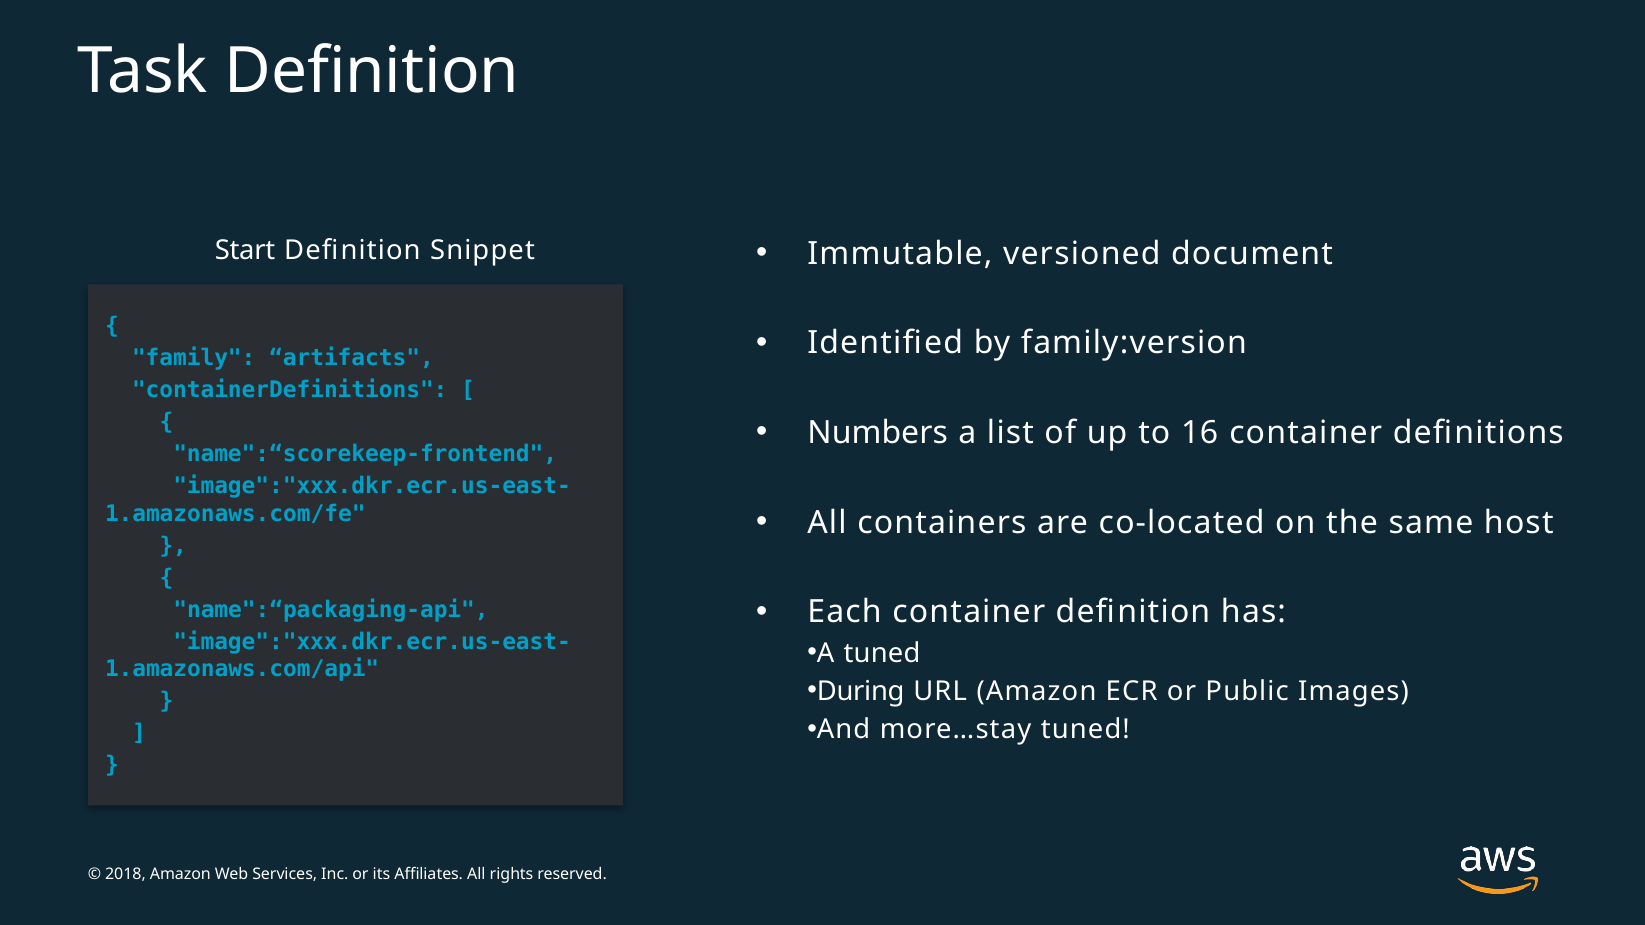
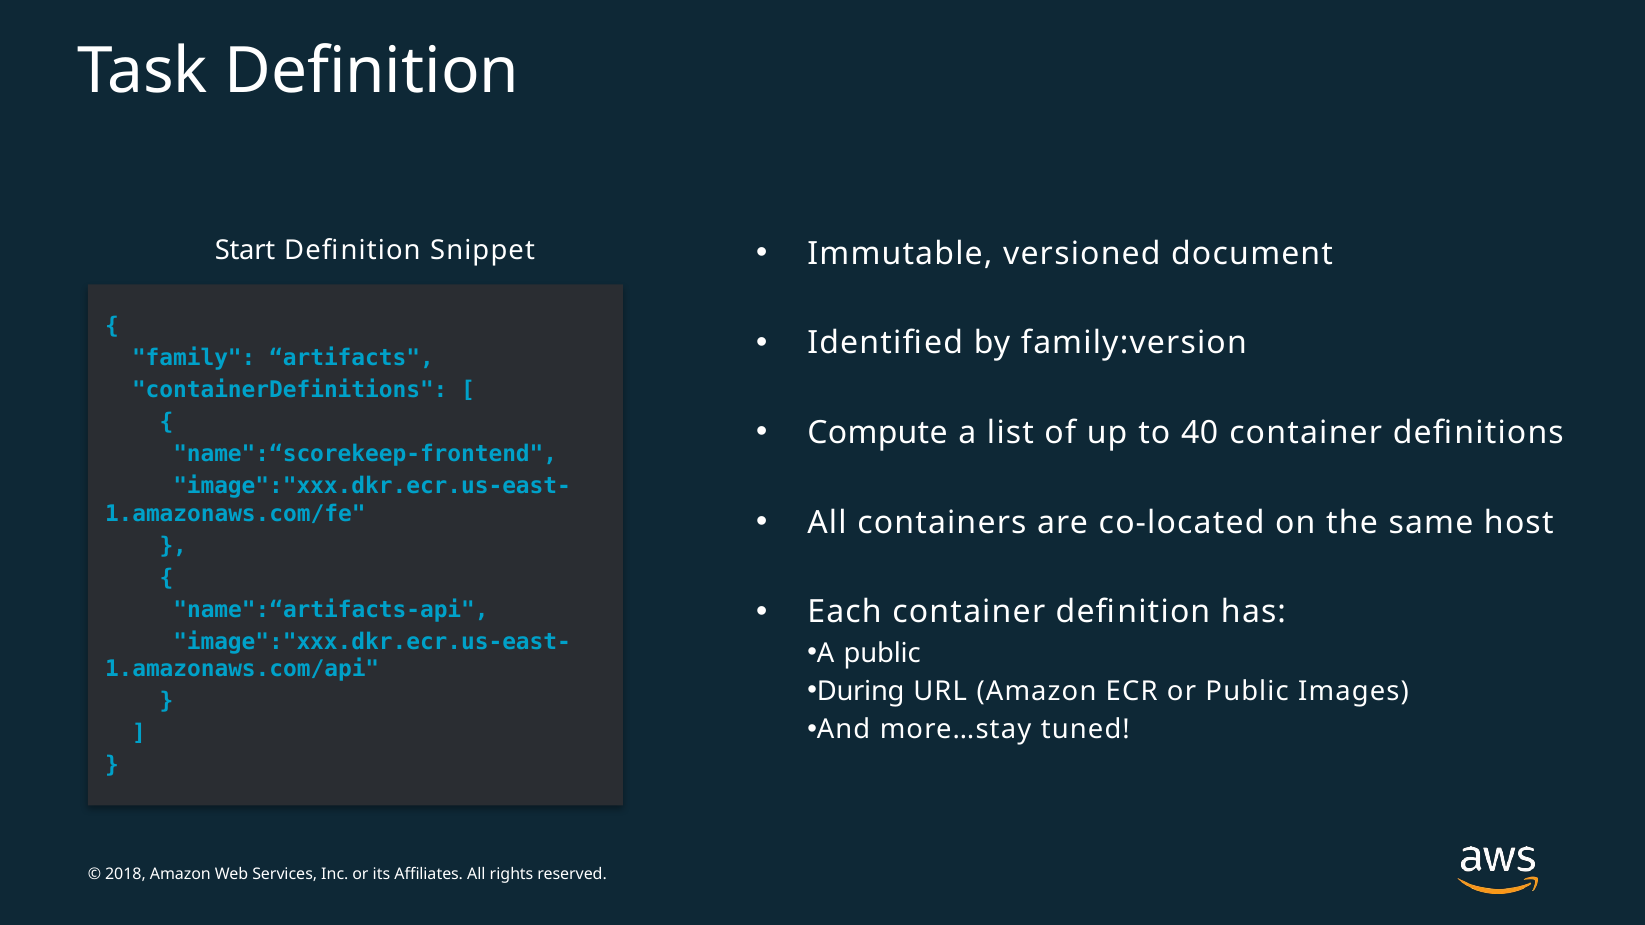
Numbers: Numbers -> Compute (878, 433)
16: 16 -> 40 (1200, 433)
name":“packaging-api: name":“packaging-api -> name":“artifacts-api (331, 610)
A tuned: tuned -> public (882, 653)
